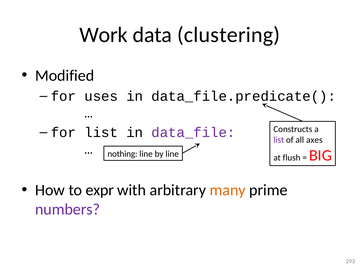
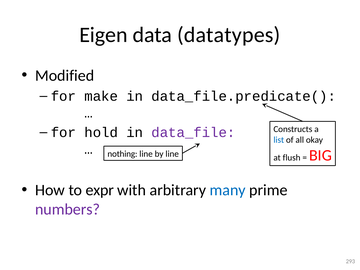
Work: Work -> Eigen (103, 35)
clustering: clustering -> datatypes (229, 35)
uses: uses -> make (101, 96)
for list: list -> hold (101, 133)
list colour: purple -> blue (279, 140)
axes: axes -> okay (314, 140)
many colour: orange -> blue (228, 190)
